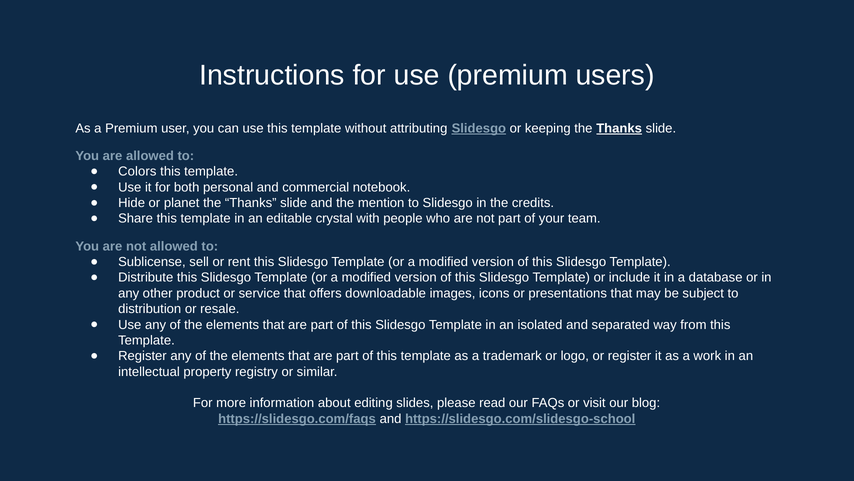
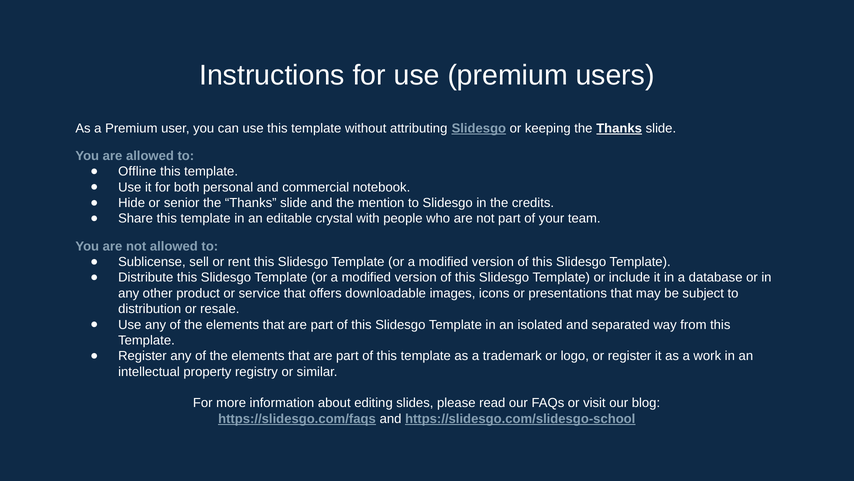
Colors: Colors -> Offline (137, 171)
planet: planet -> senior (182, 203)
